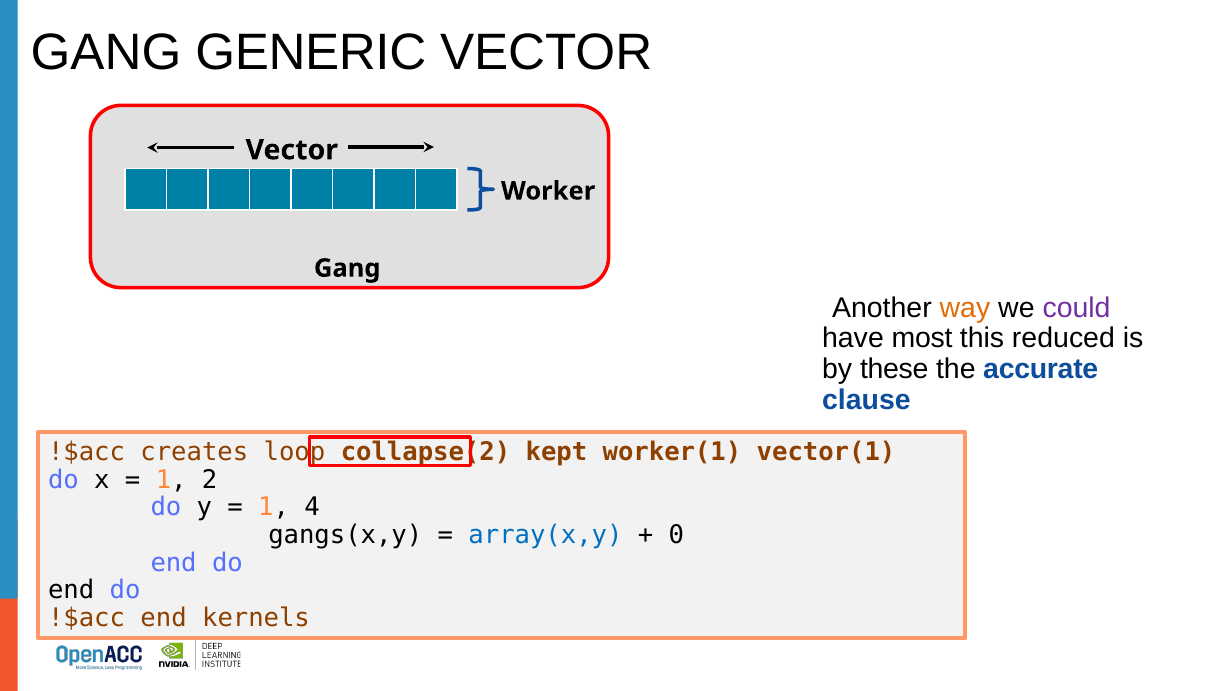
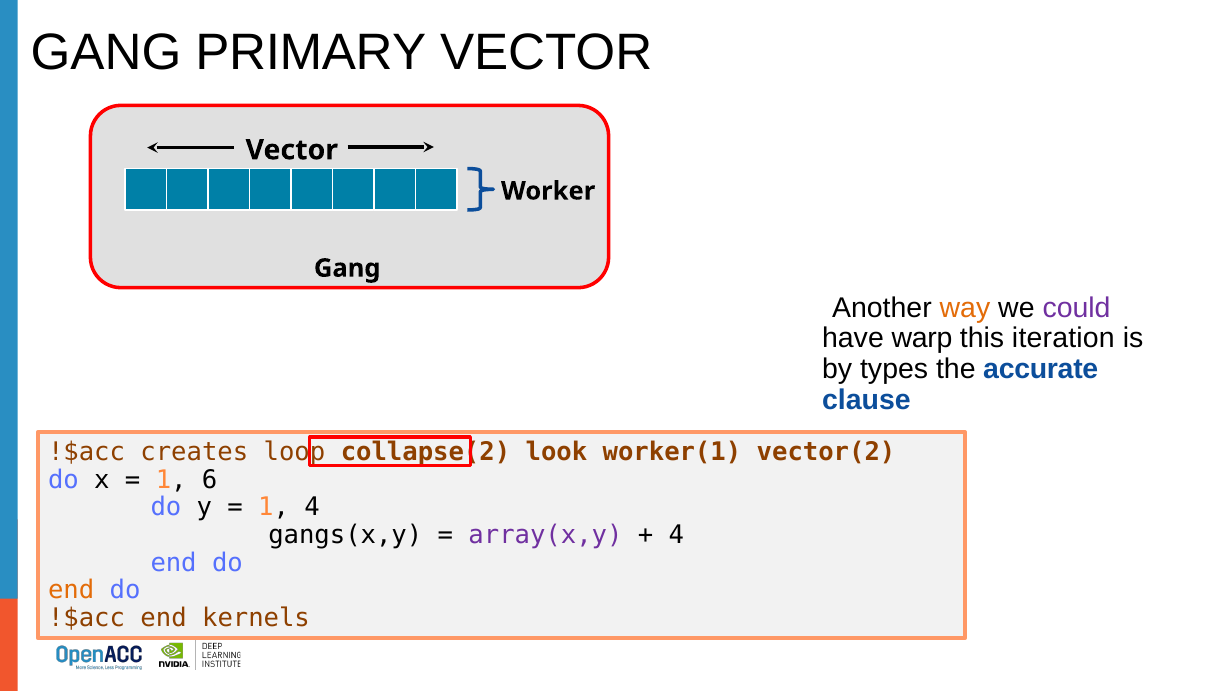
GENERIC: GENERIC -> PRIMARY (311, 53)
most: most -> warp (922, 338)
reduced: reduced -> iteration (1063, 338)
these: these -> types (894, 369)
kept: kept -> look (556, 452)
vector(1: vector(1 -> vector(2 (826, 452)
2: 2 -> 6 (210, 480)
array(x,y colour: blue -> purple (545, 535)
0: 0 -> 4 (676, 535)
end colour: black -> orange (71, 591)
